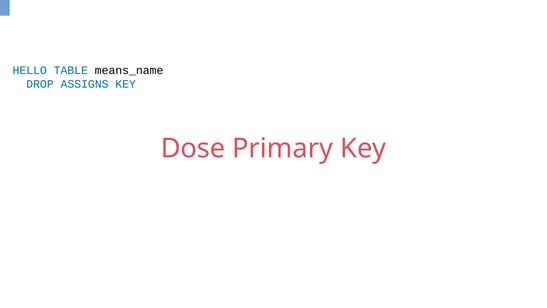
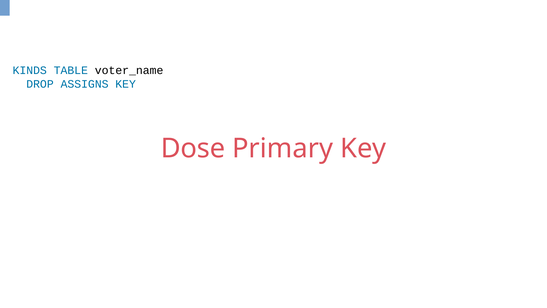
HELLO: HELLO -> KINDS (30, 70)
means_name: means_name -> voter_name (129, 70)
